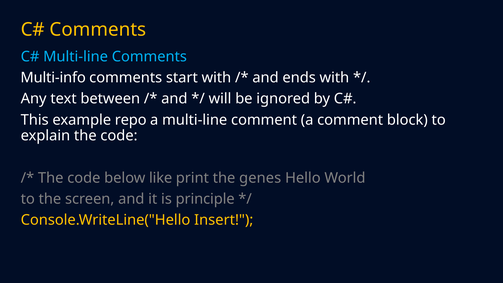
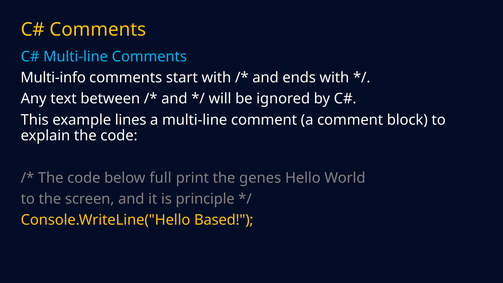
repo: repo -> lines (131, 120)
like: like -> full (160, 178)
Insert: Insert -> Based (224, 220)
